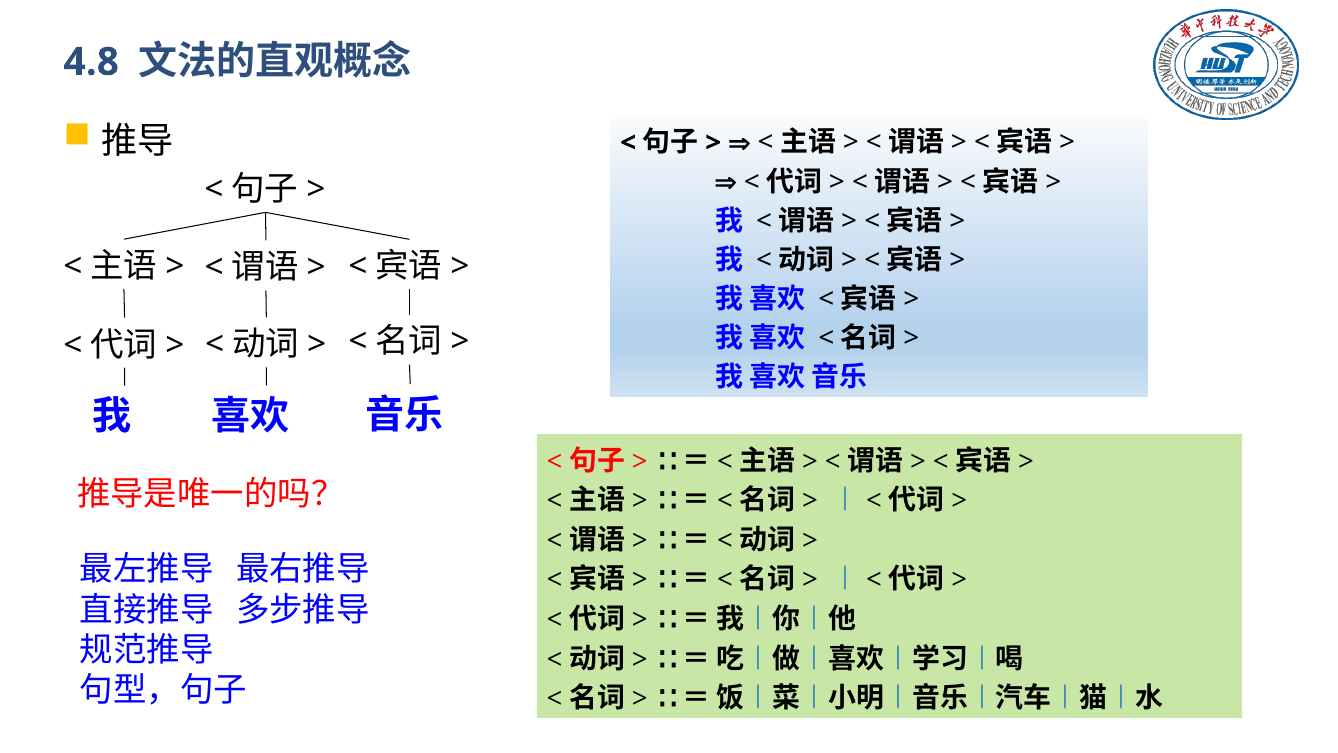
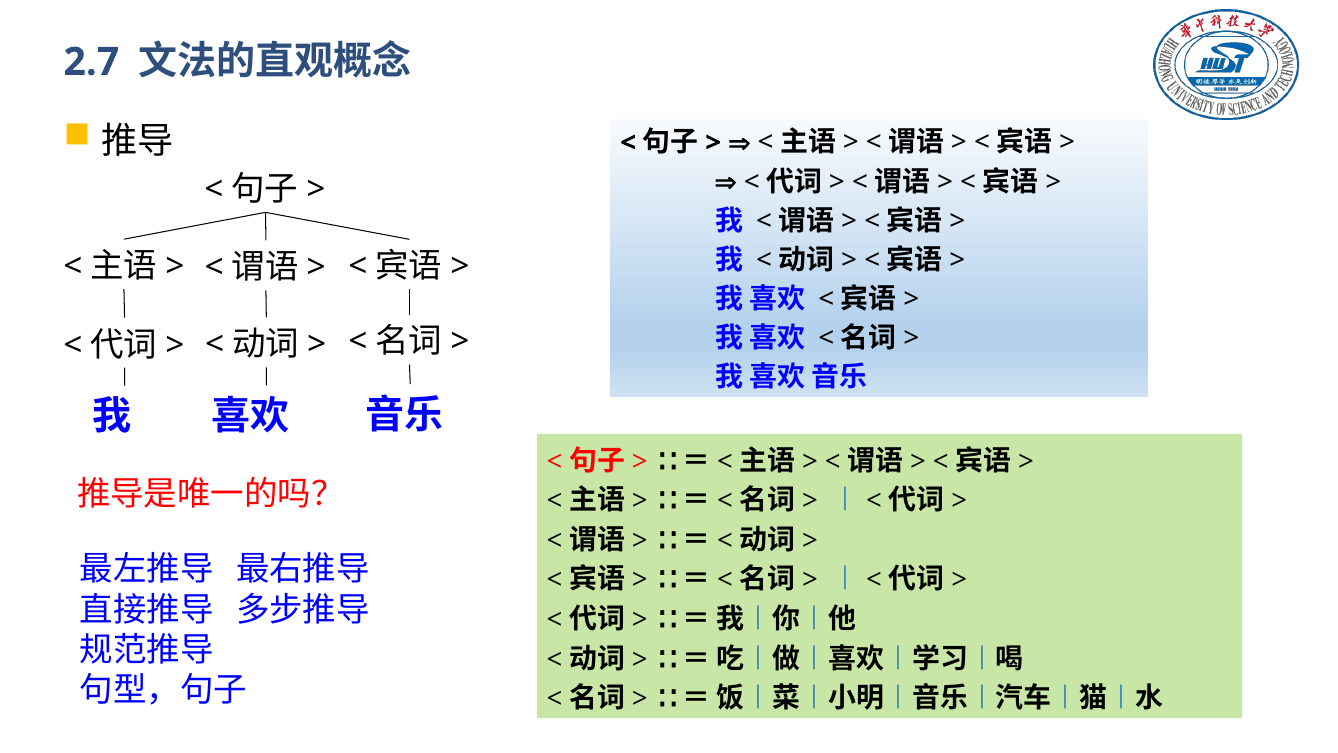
4.8: 4.8 -> 2.7 (91, 62)
